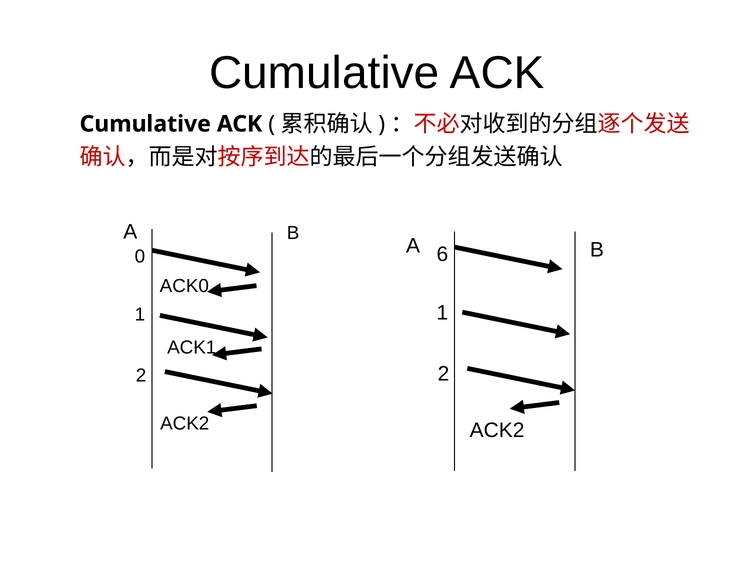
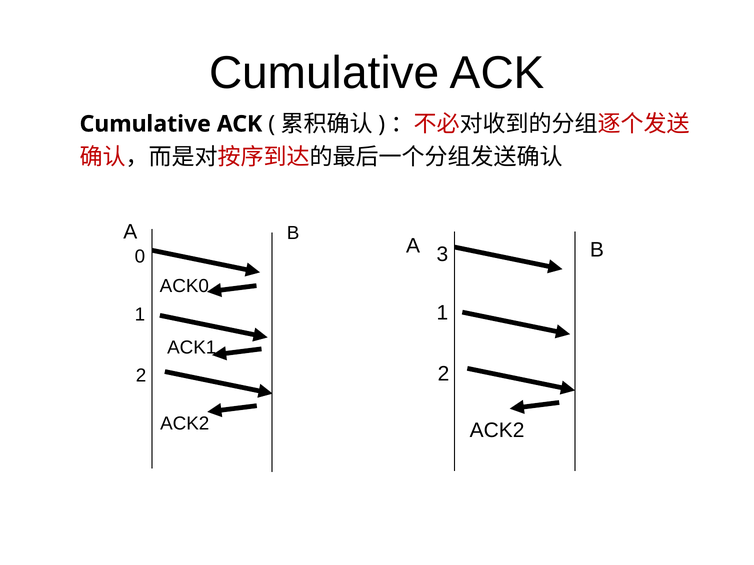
6: 6 -> 3 (442, 255)
